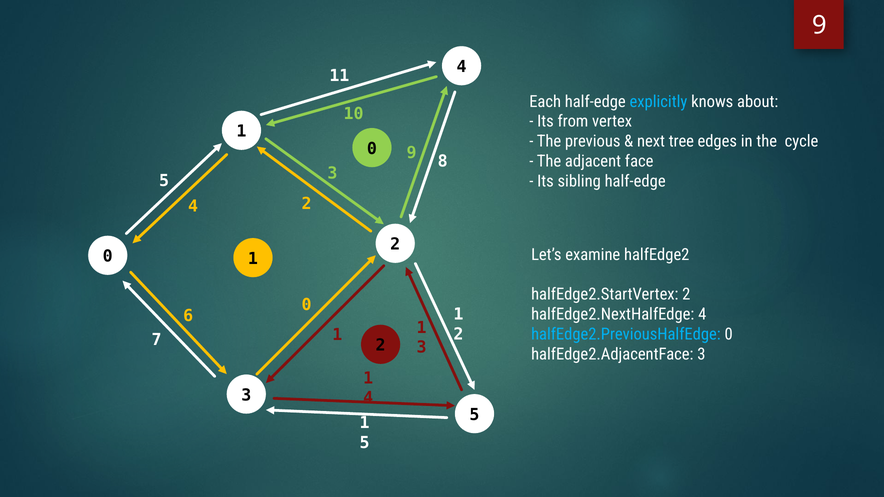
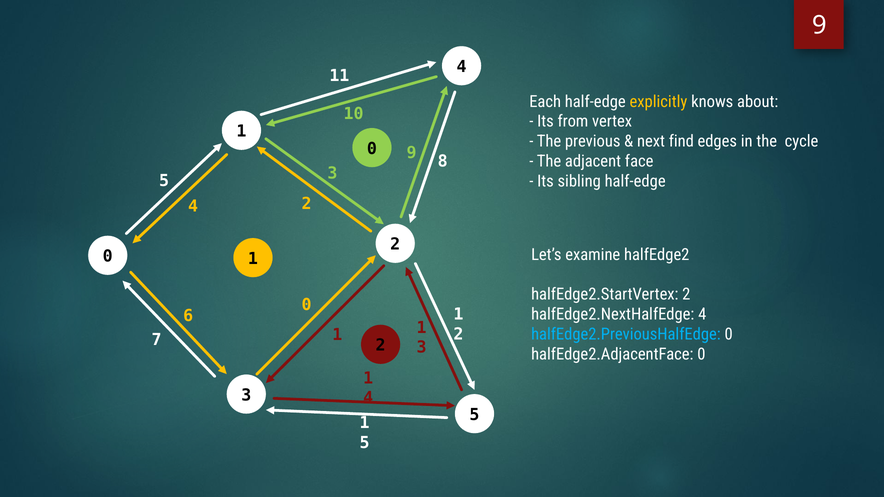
explicitly colour: light blue -> yellow (658, 102)
tree: tree -> find (681, 141)
halfEdge2.AdjacentFace 3: 3 -> 0 (701, 354)
